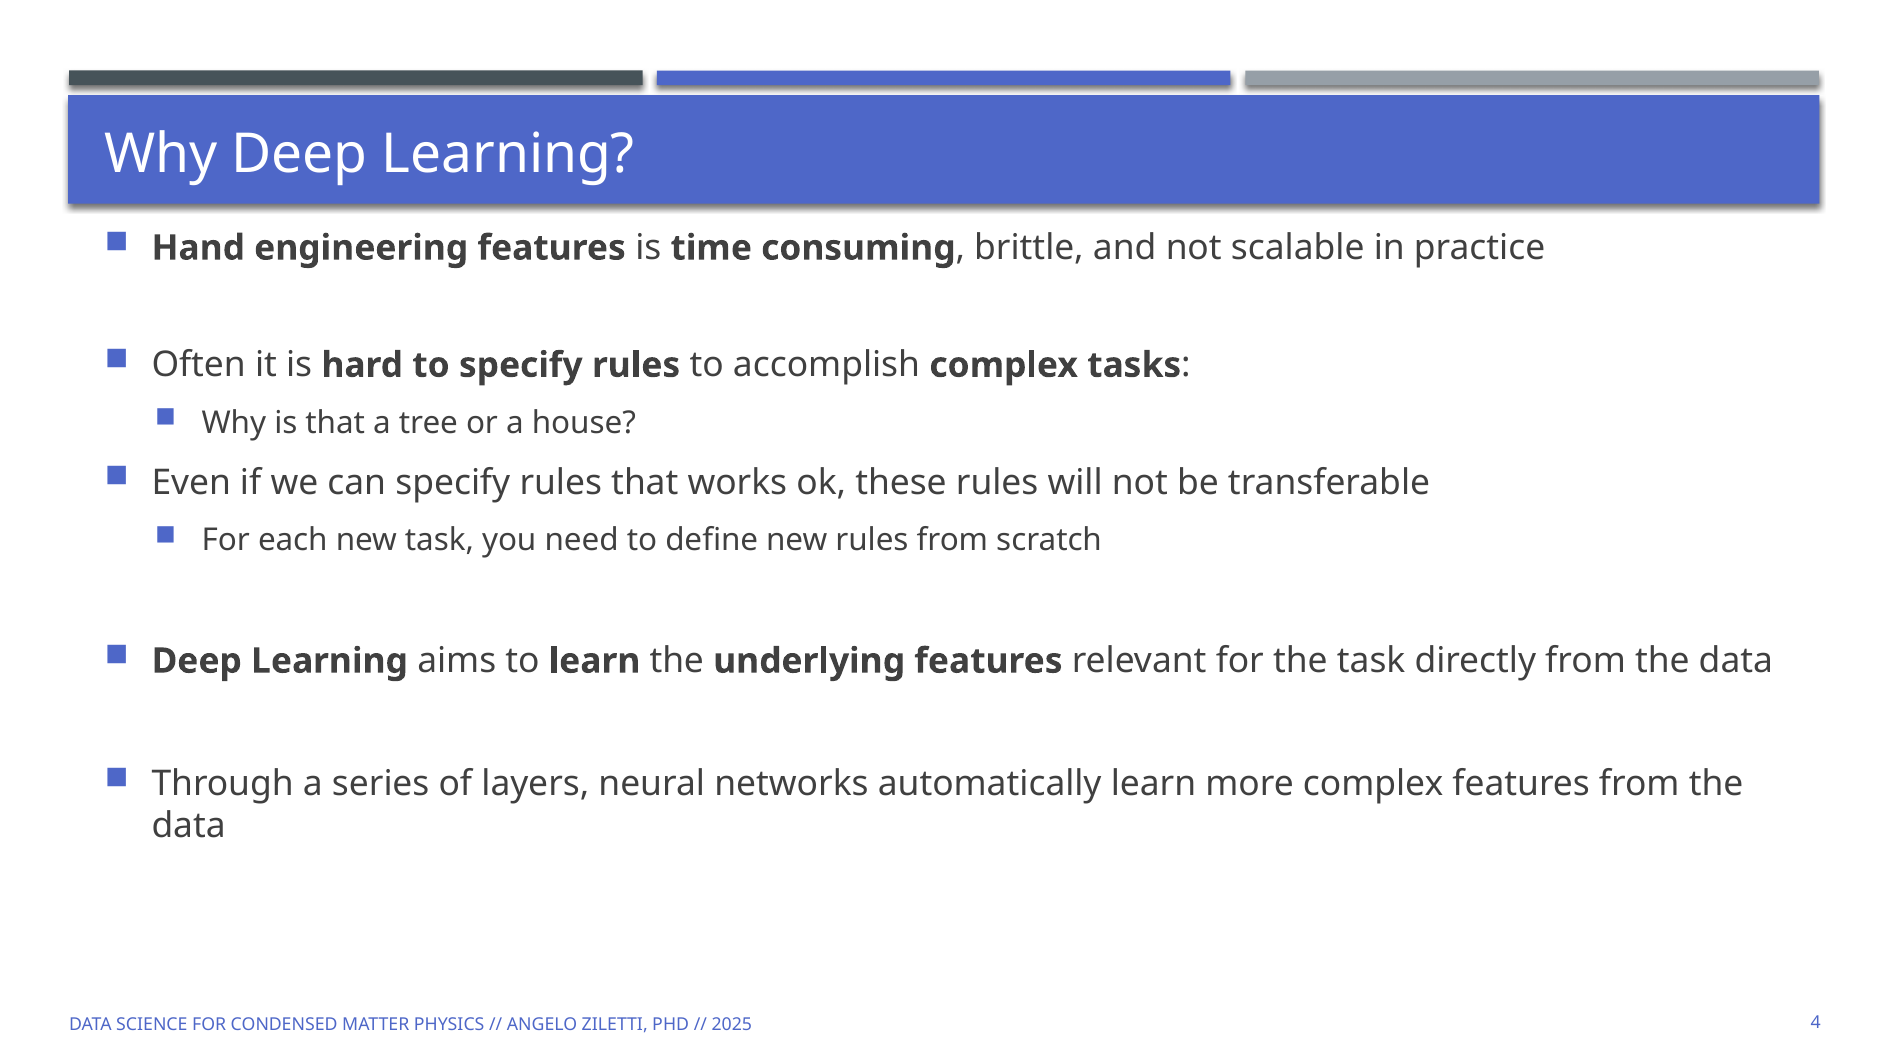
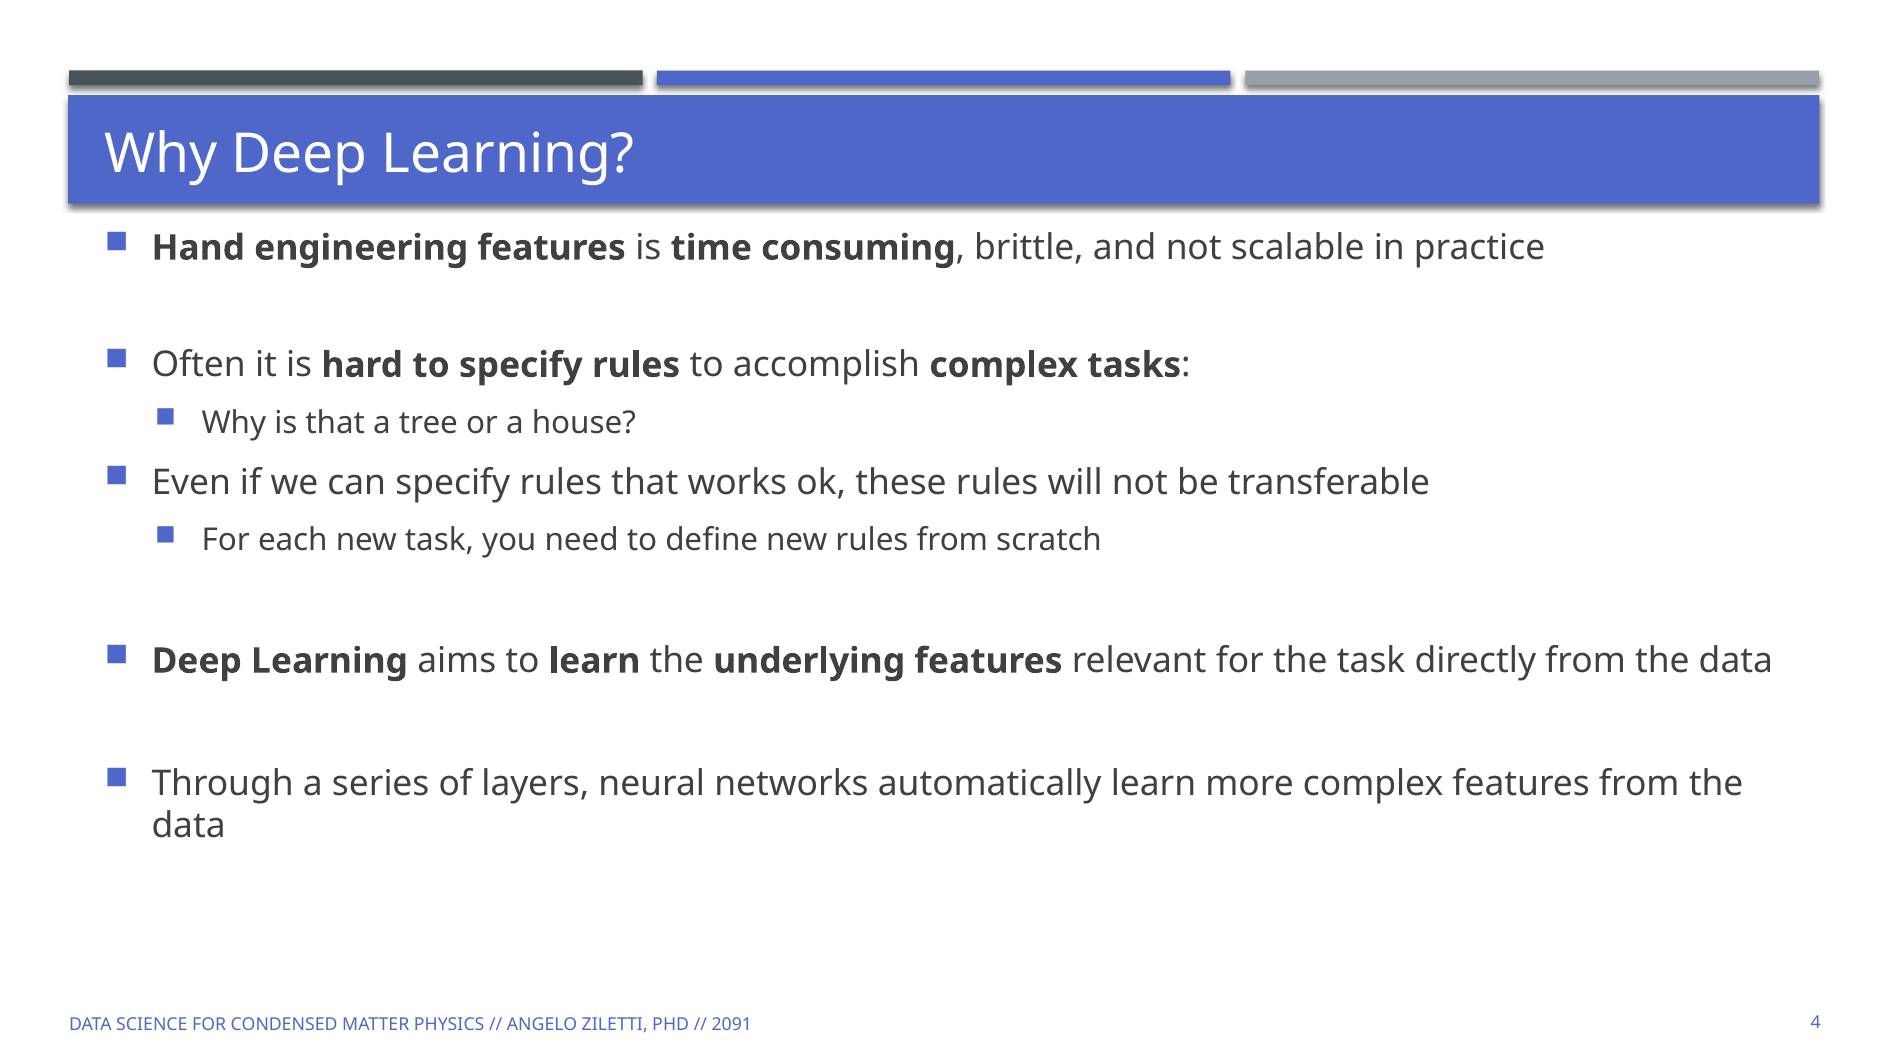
2025: 2025 -> 2091 (732, 1024)
